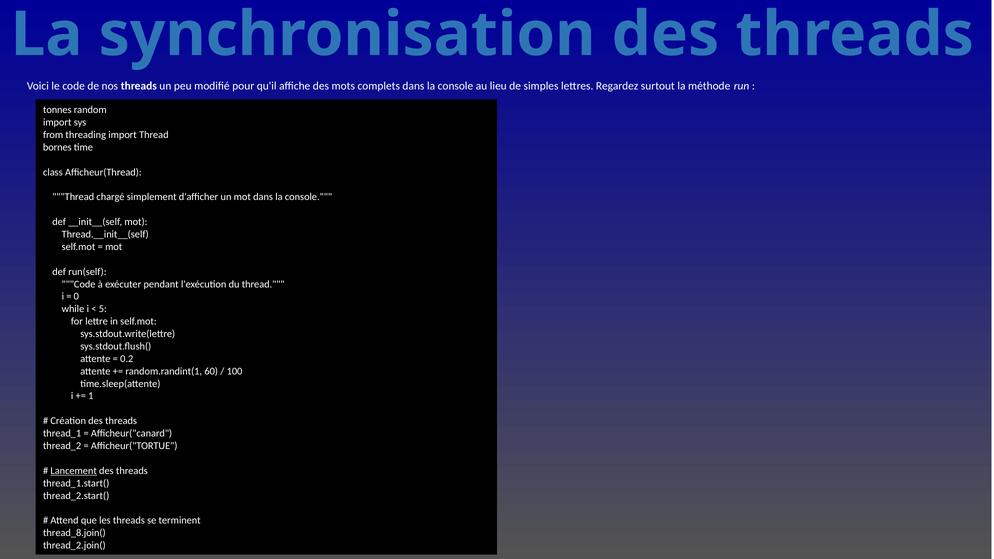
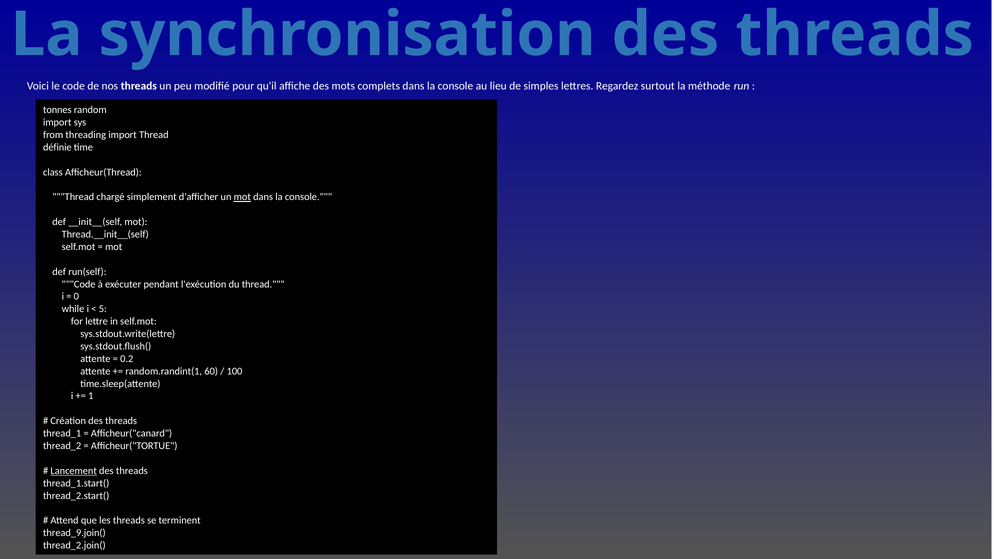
bornes: bornes -> définie (57, 147)
mot underline: none -> present (242, 197)
thread_8.join(: thread_8.join( -> thread_9.join( (74, 533)
